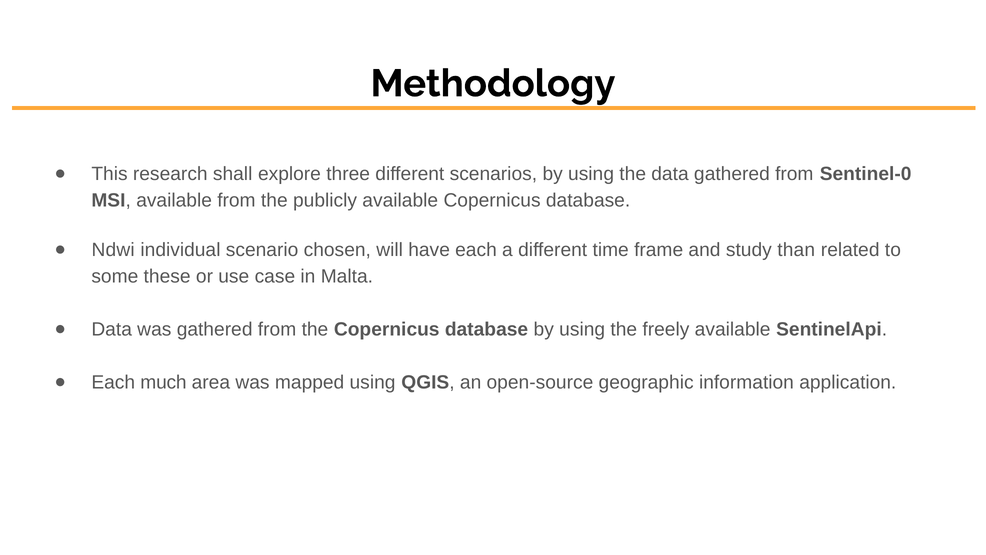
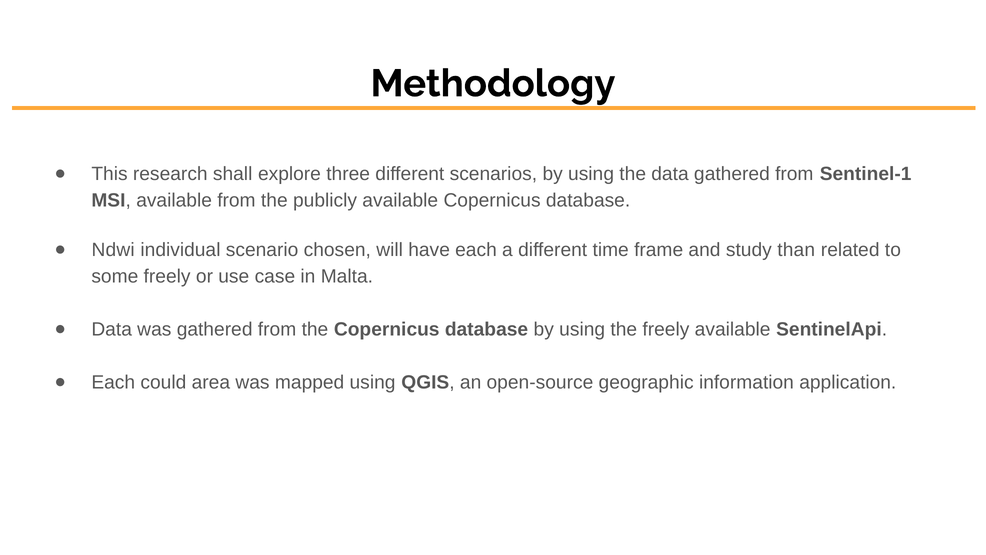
Sentinel-0: Sentinel-0 -> Sentinel-1 (866, 174)
some these: these -> freely (167, 276)
much: much -> could (163, 382)
